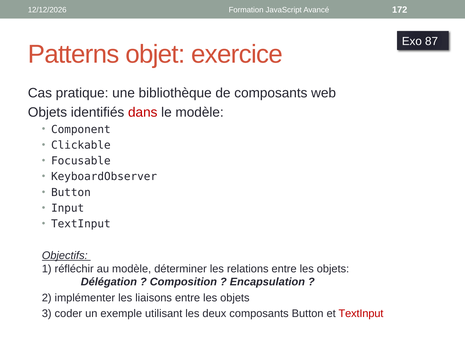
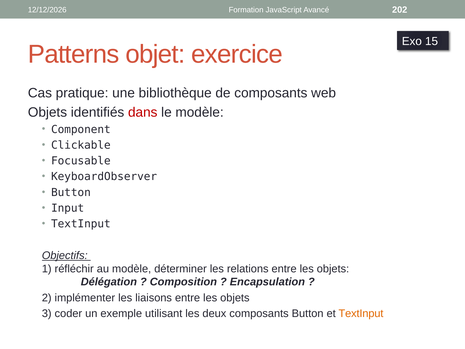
172: 172 -> 202 (400, 10)
87: 87 -> 15 (432, 41)
TextInput colour: red -> orange (361, 313)
